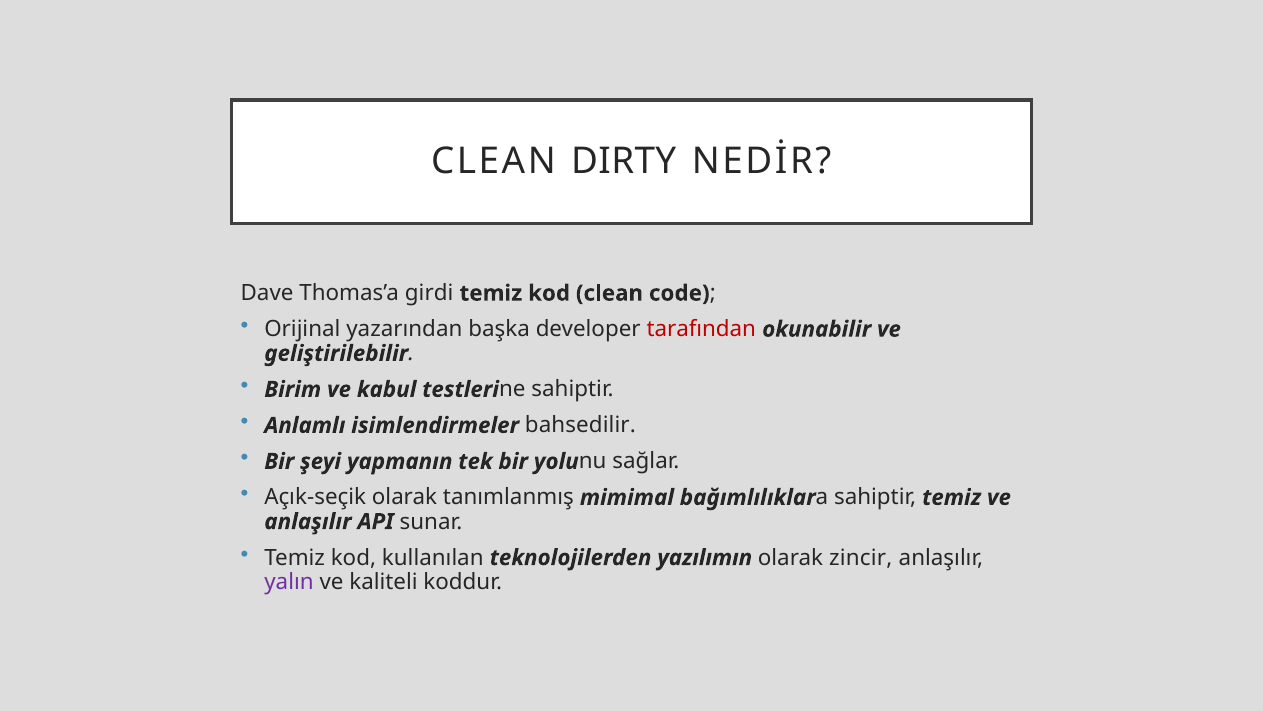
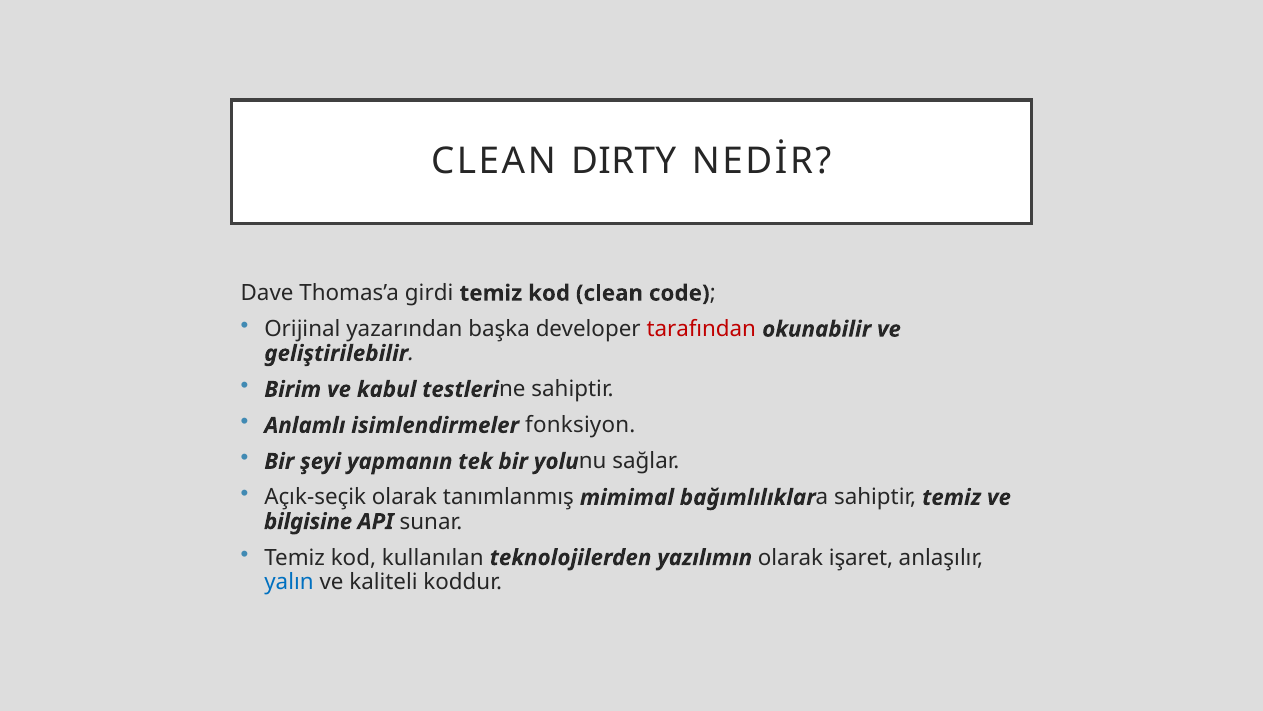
bahsedilir: bahsedilir -> fonksiyon (580, 425)
anlaşılır: anlaşılır -> bilgisine (308, 521)
zincir: zincir -> işaret (861, 557)
yalın colour: purple -> blue (289, 581)
